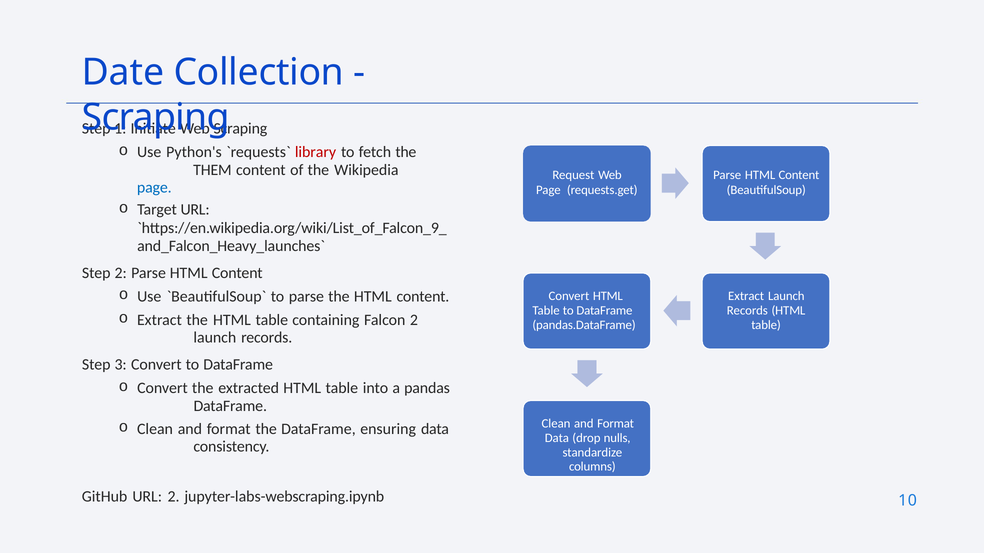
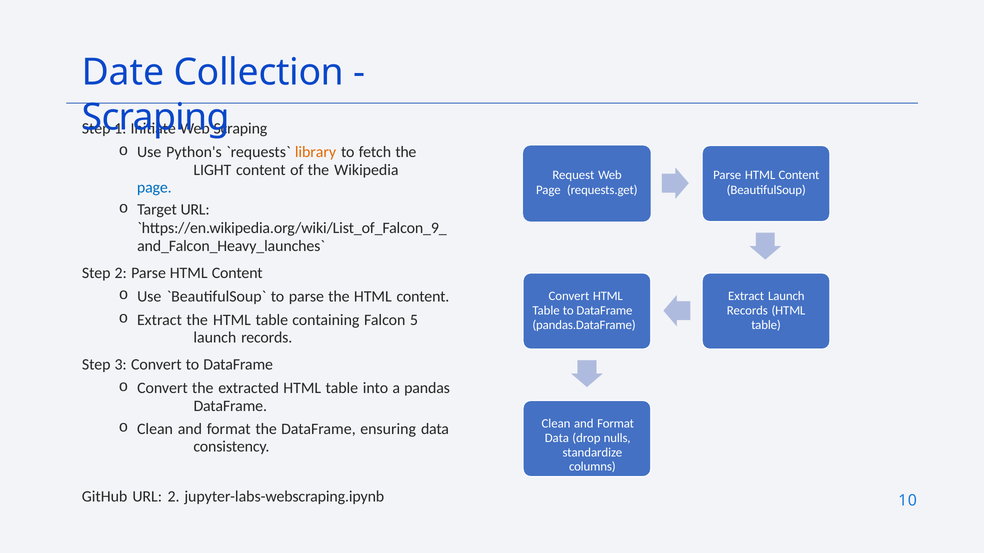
library colour: red -> orange (315, 152)
THEM: THEM -> LIGHT (212, 170)
Falcon 2: 2 -> 5 (414, 320)
